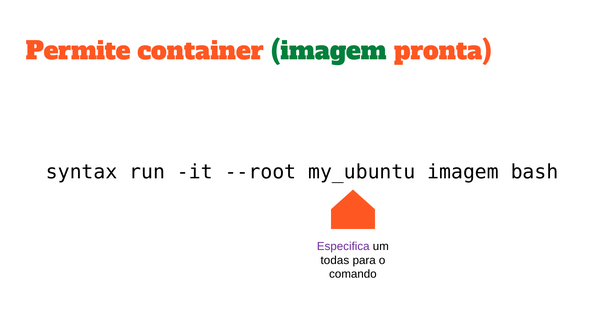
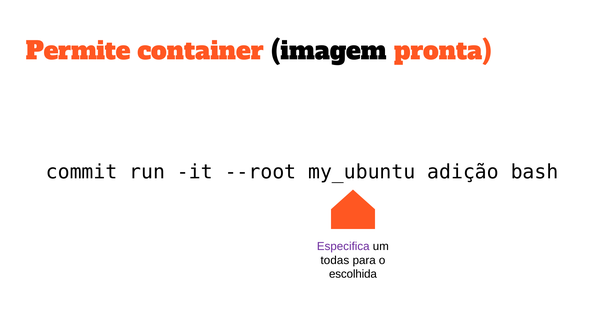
imagem colour: green -> black (329, 51)
syntax: syntax -> commit (82, 172)
my_ubuntu imagem: imagem -> adição (463, 172)
comando: comando -> escolhida (353, 274)
